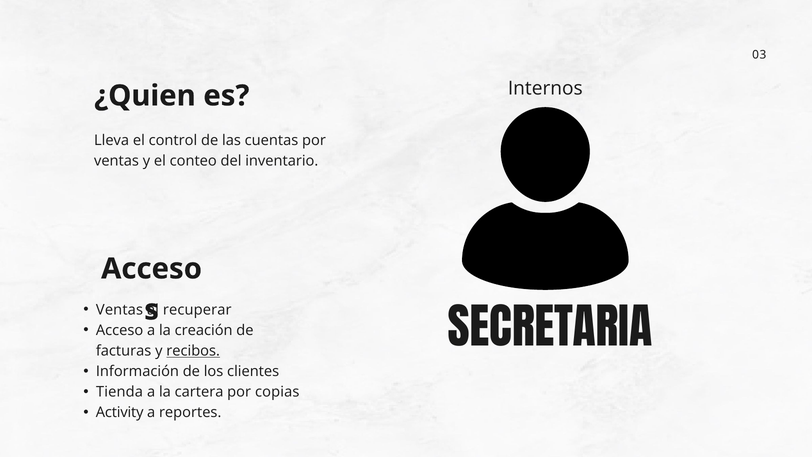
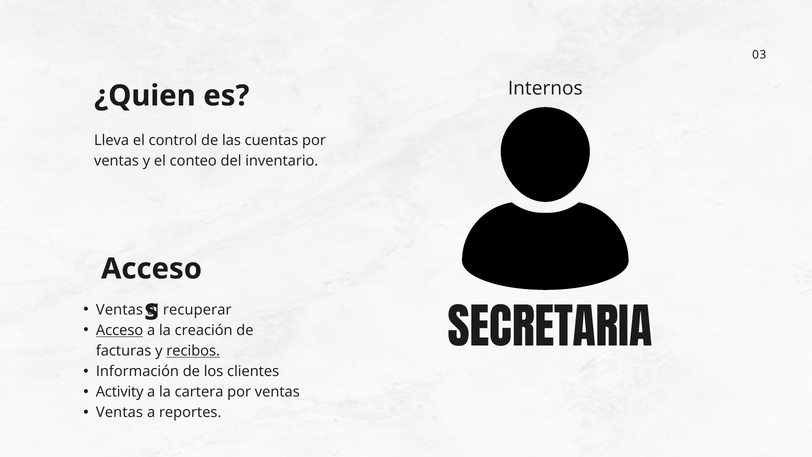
Acceso underline: none -> present (120, 330)
Tienda: Tienda -> Activity (120, 392)
cartera por copias: copias -> ventas (277, 392)
Activity: Activity -> Ventas (119, 412)
